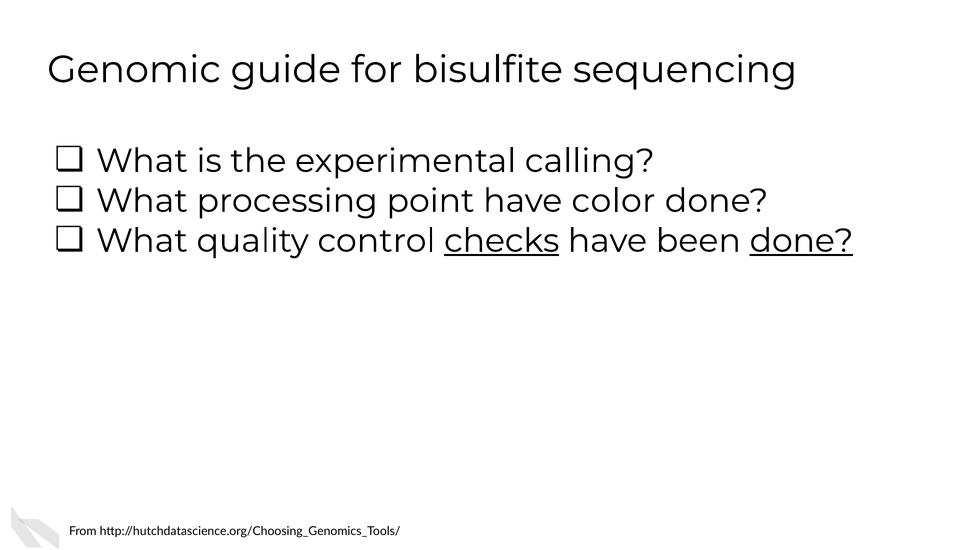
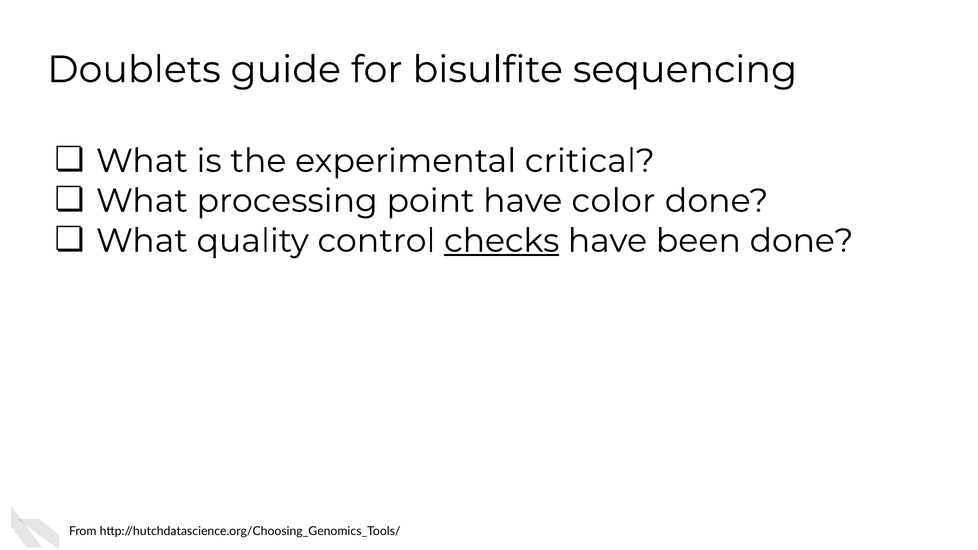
Genomic: Genomic -> Doublets (134, 70)
calling: calling -> critical (590, 161)
done underline: present -> none (802, 241)
